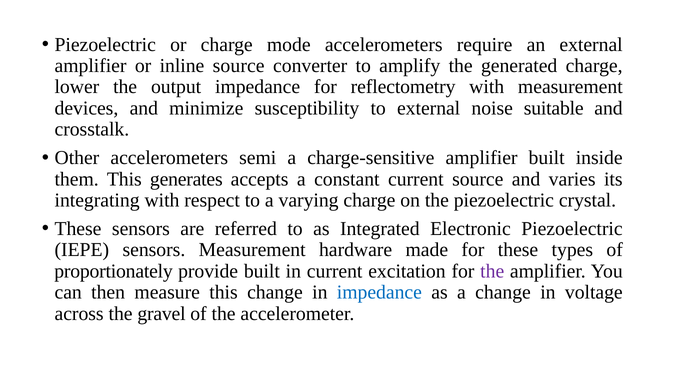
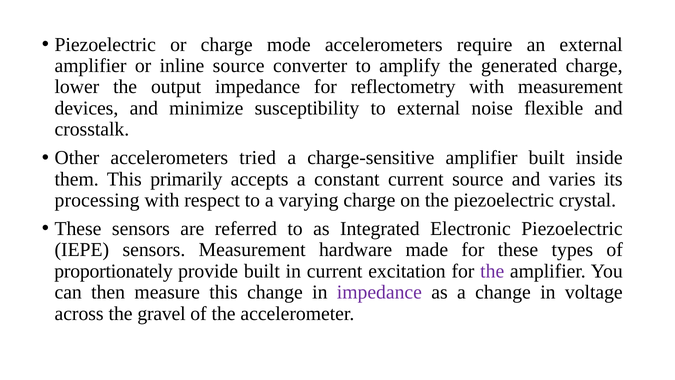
suitable: suitable -> flexible (554, 108)
semi: semi -> tried (258, 158)
generates: generates -> primarily (186, 179)
integrating: integrating -> processing (97, 200)
impedance colour: blue -> purple (379, 292)
